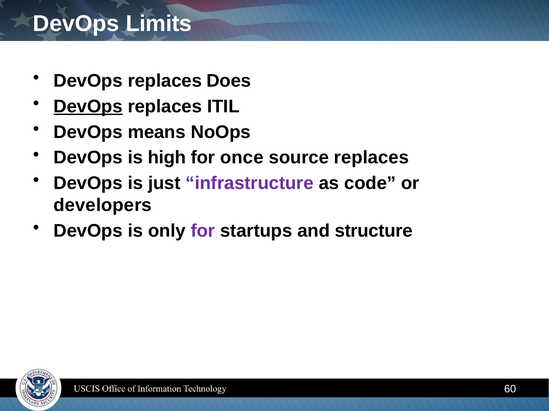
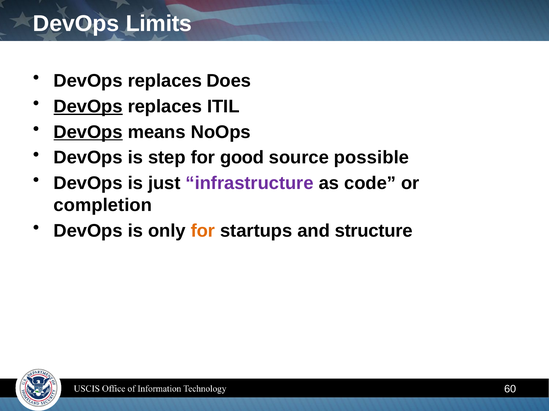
DevOps underline: none -> present (88, 132)
high: high -> step (167, 158)
once: once -> good (242, 158)
source replaces: replaces -> possible (372, 158)
developers: developers -> completion (103, 205)
for colour: purple -> orange (203, 231)
